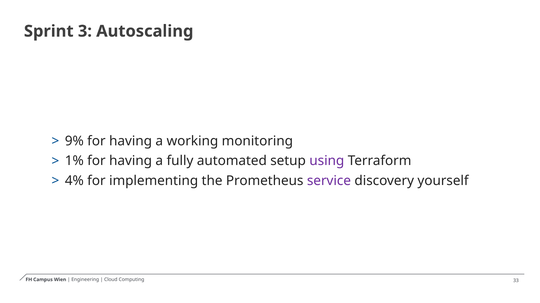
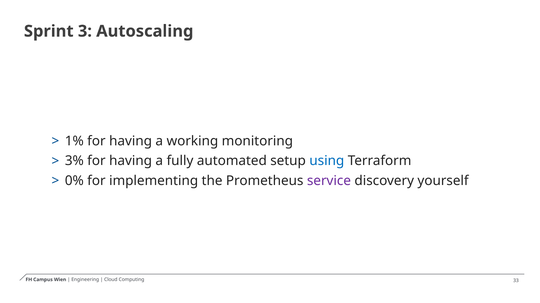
9%: 9% -> 1% (74, 141)
1%: 1% -> 3% (74, 161)
using colour: purple -> blue (327, 161)
4%: 4% -> 0% (74, 181)
